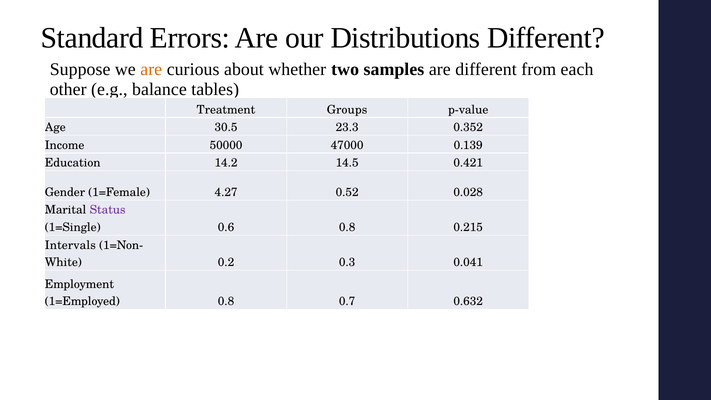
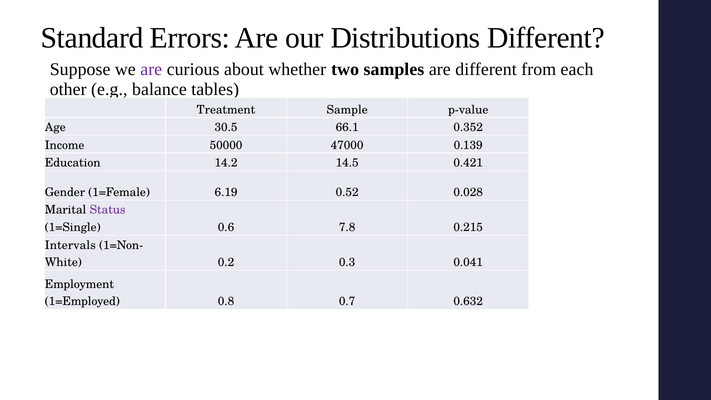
are colour: orange -> purple (151, 69)
Groups: Groups -> Sample (347, 110)
23.3: 23.3 -> 66.1 (347, 127)
4.27: 4.27 -> 6.19 (226, 192)
0.6 0.8: 0.8 -> 7.8 (347, 227)
